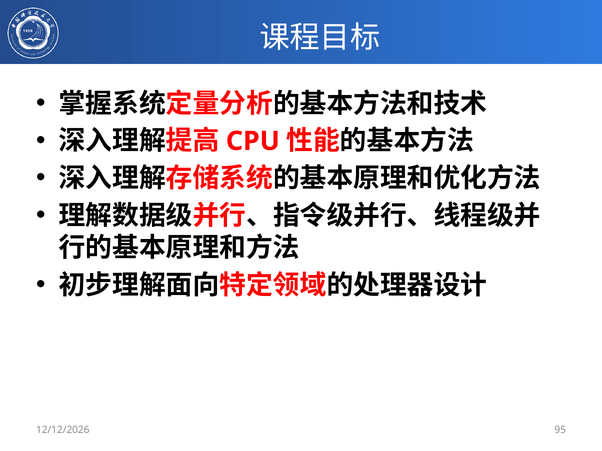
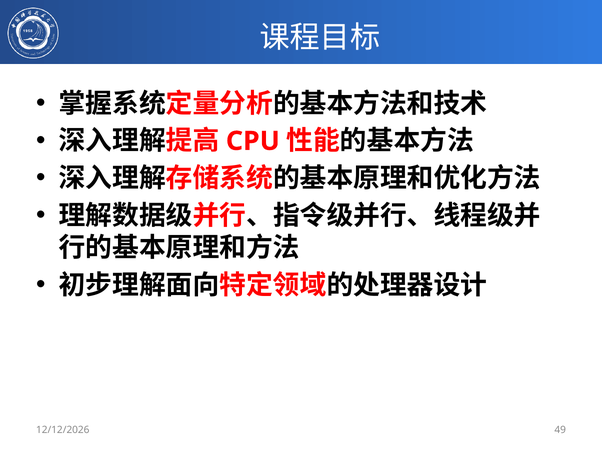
95: 95 -> 49 (560, 430)
